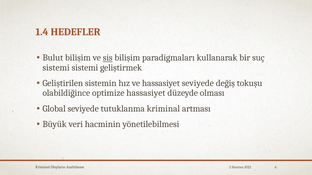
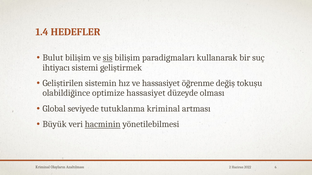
sistemi: sistemi -> ihtiyacı (56, 68)
hassasiyet seviyede: seviyede -> öğrenme (198, 83)
hacminin underline: none -> present (103, 125)
